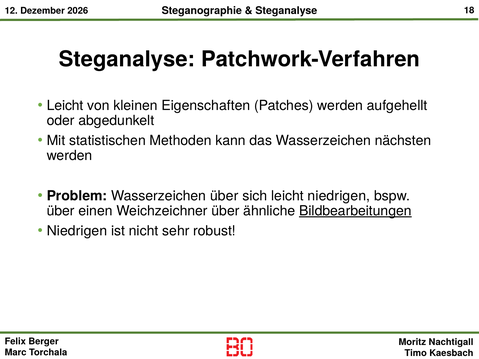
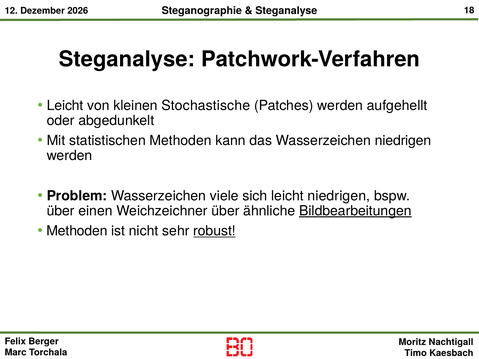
Eigenschaften: Eigenschaften -> Stochastische (206, 105)
Wasserzeichen nächsten: nächsten -> niedrigen (403, 141)
Wasserzeichen über: über -> viele (224, 196)
Niedrigen: Niedrigen -> Methoden (77, 231)
robust underline: none -> present (215, 231)
